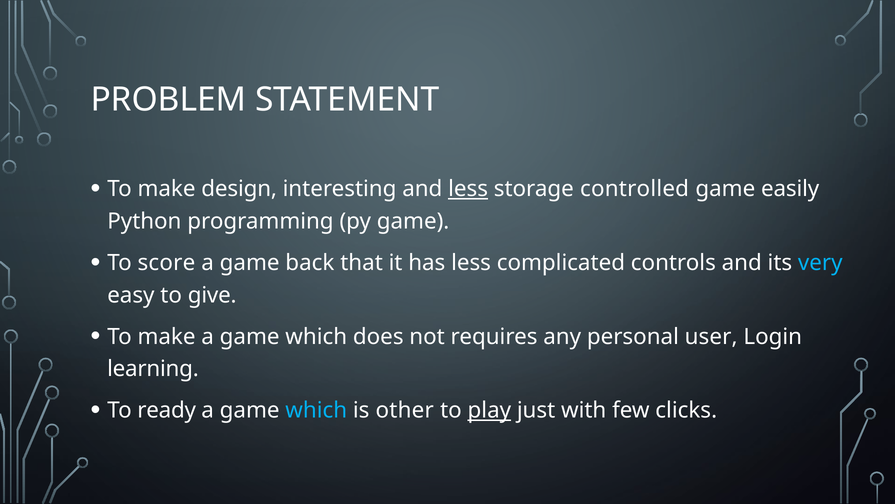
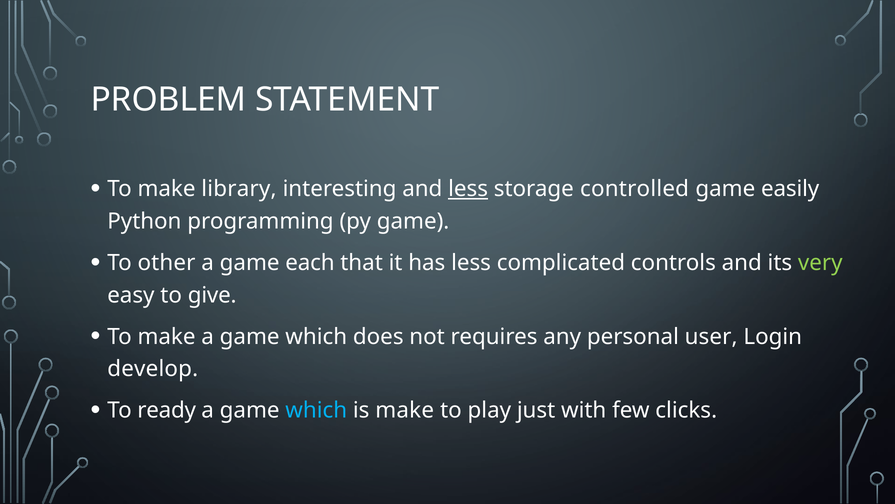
design: design -> library (239, 189)
score: score -> other (166, 263)
back: back -> each (310, 263)
very colour: light blue -> light green (820, 263)
learning: learning -> develop (153, 369)
is other: other -> make (405, 410)
play underline: present -> none (489, 410)
